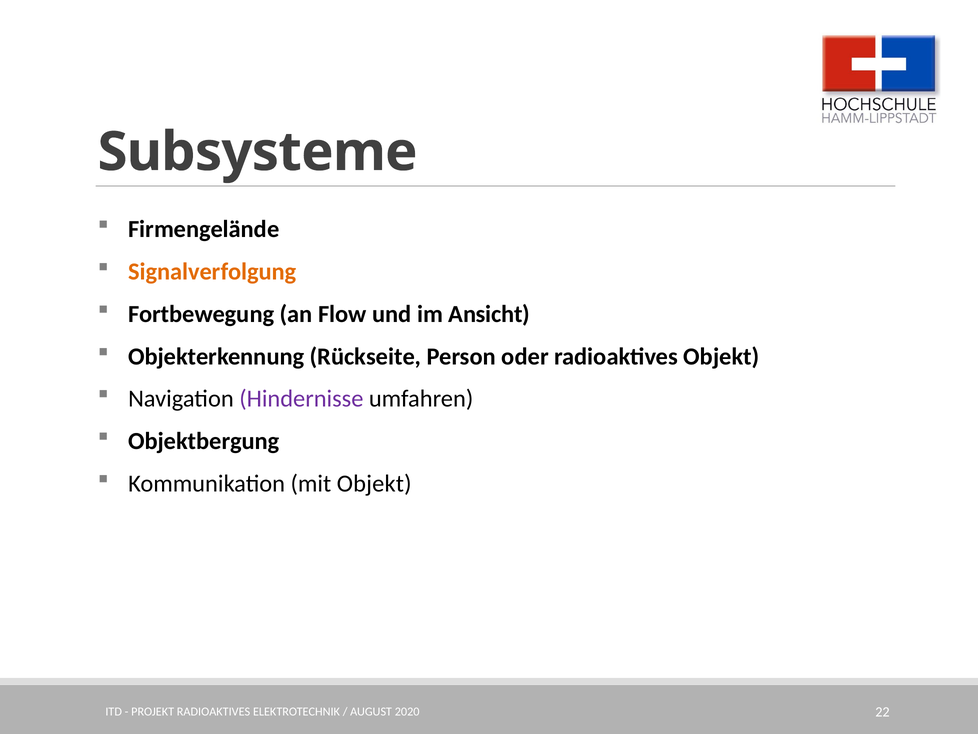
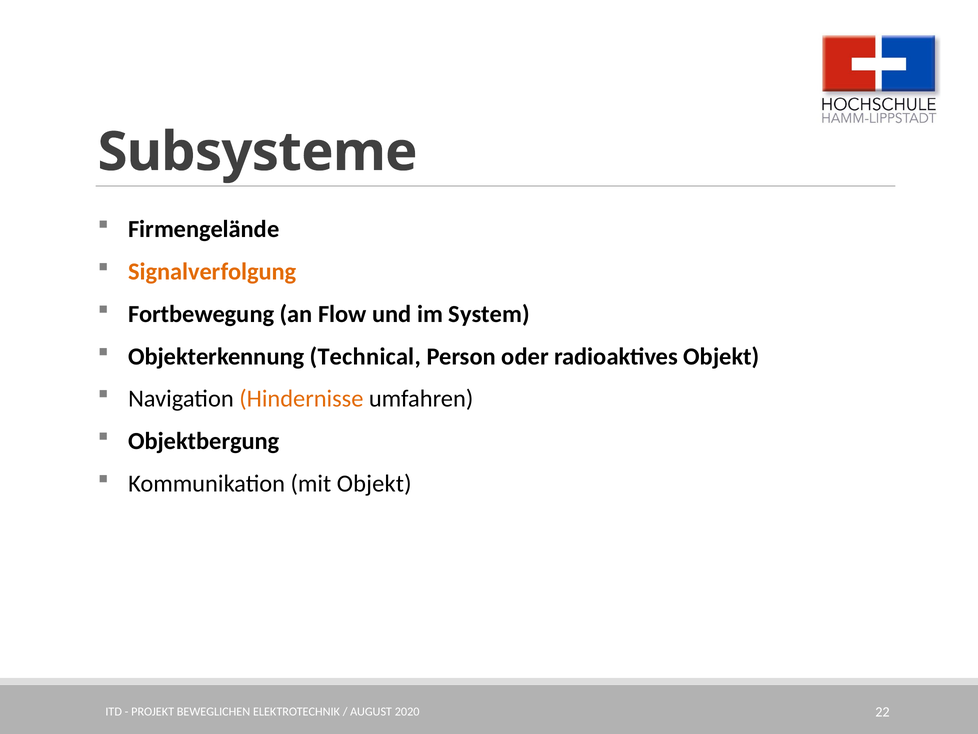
Ansicht: Ansicht -> System (489, 314)
Rückseite: Rückseite -> Technical (365, 356)
Hindernisse colour: purple -> orange (301, 399)
PROJEKT RADIOAKTIVES: RADIOAKTIVES -> BEWEGLICHEN (214, 711)
